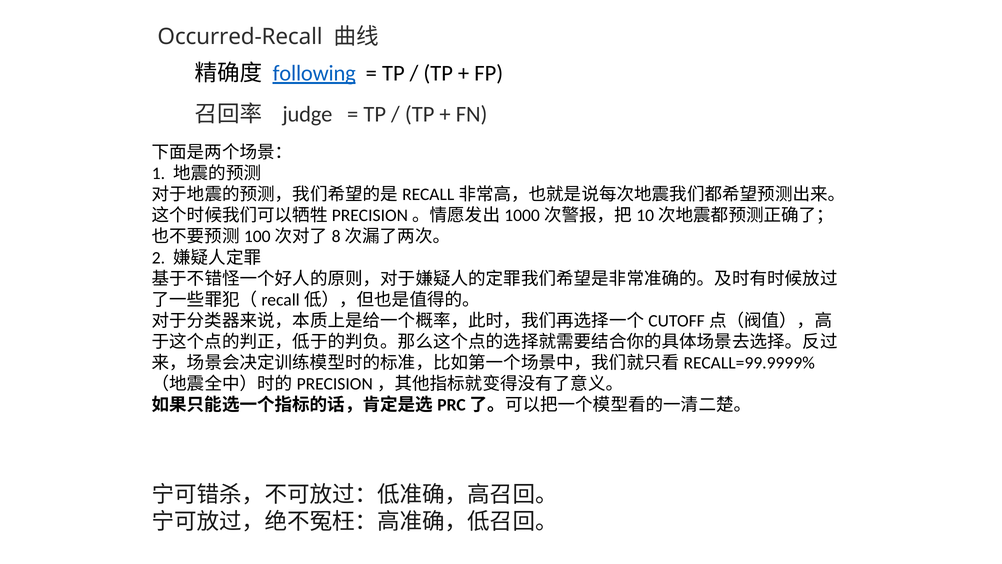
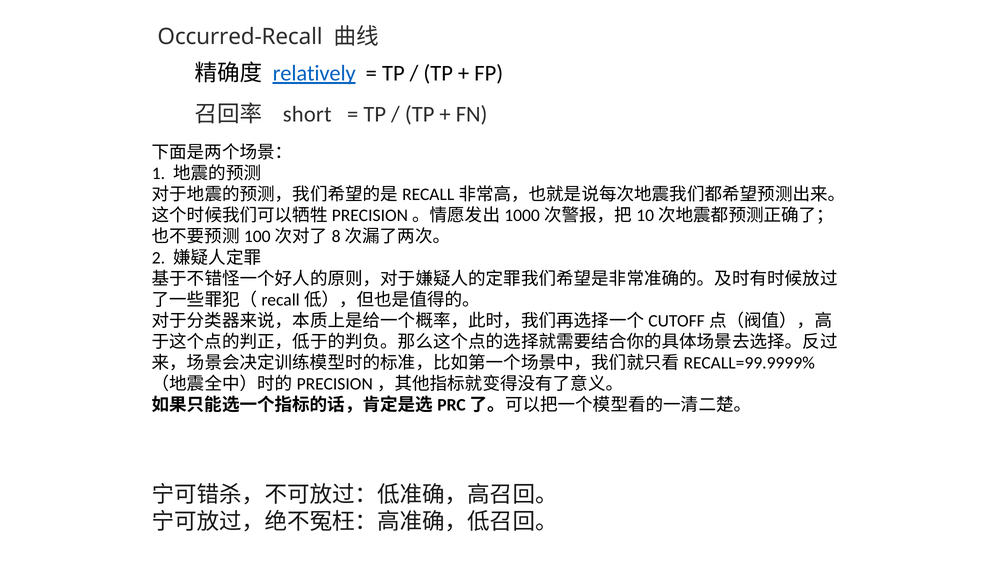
following: following -> relatively (314, 73)
judge: judge -> short (307, 114)
